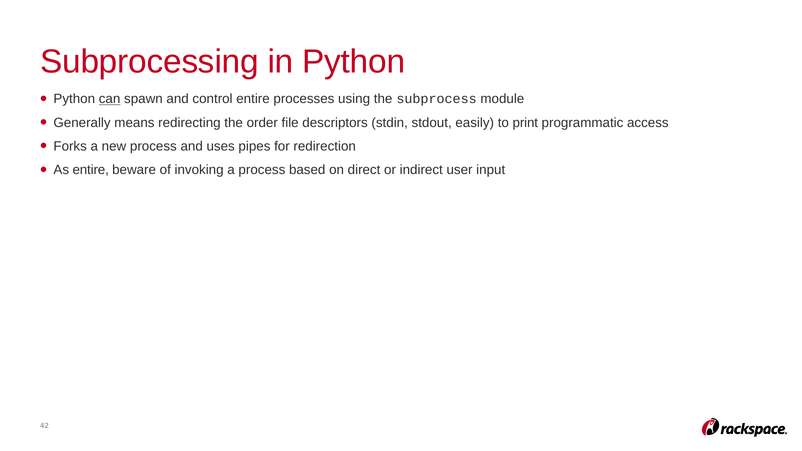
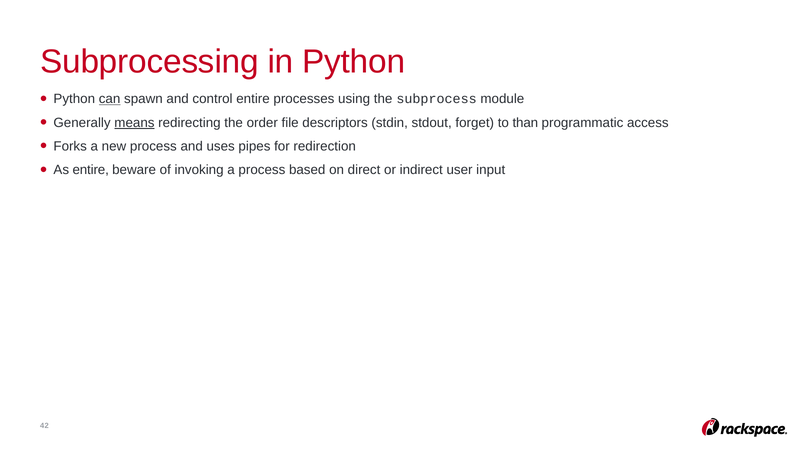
means underline: none -> present (134, 123)
easily: easily -> forget (475, 123)
print: print -> than (525, 123)
